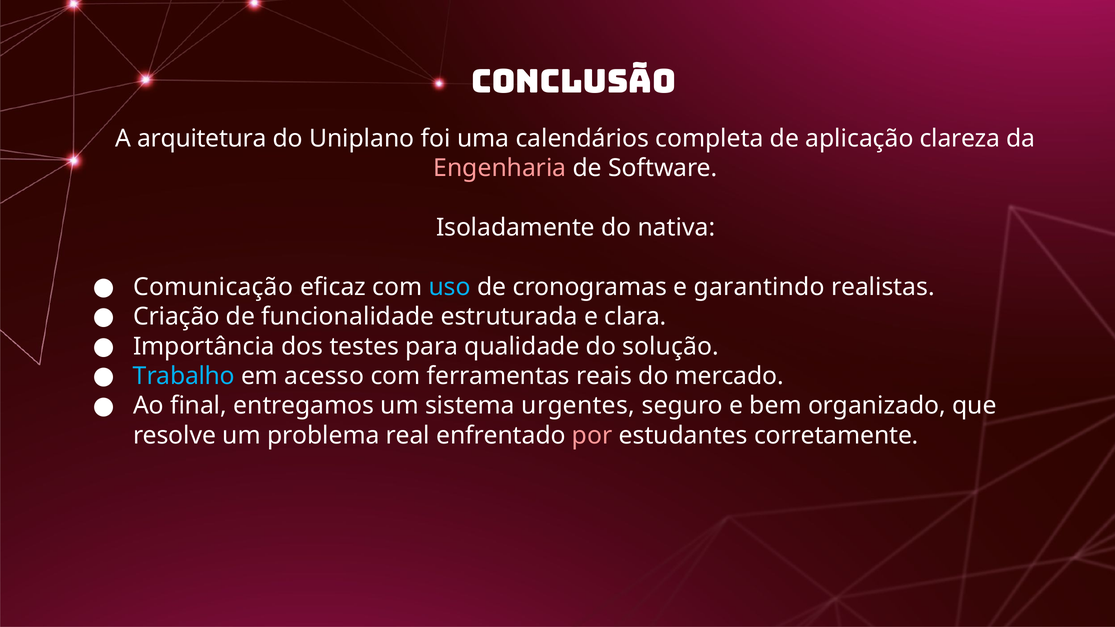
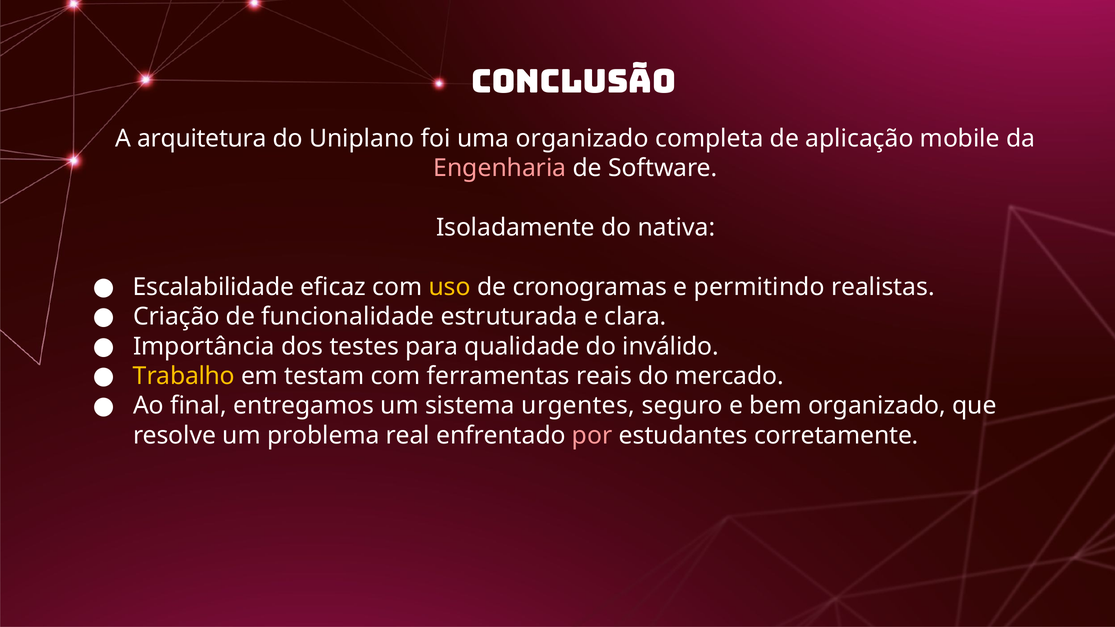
uma calendários: calendários -> organizado (582, 138)
clareza: clareza -> mobile (960, 138)
Comunicação: Comunicação -> Escalabilidade (213, 287)
uso colour: light blue -> yellow (450, 287)
garantindo: garantindo -> permitindo (759, 287)
solução: solução -> inválido (671, 346)
Trabalho colour: light blue -> yellow (184, 376)
acesso: acesso -> testam (324, 376)
